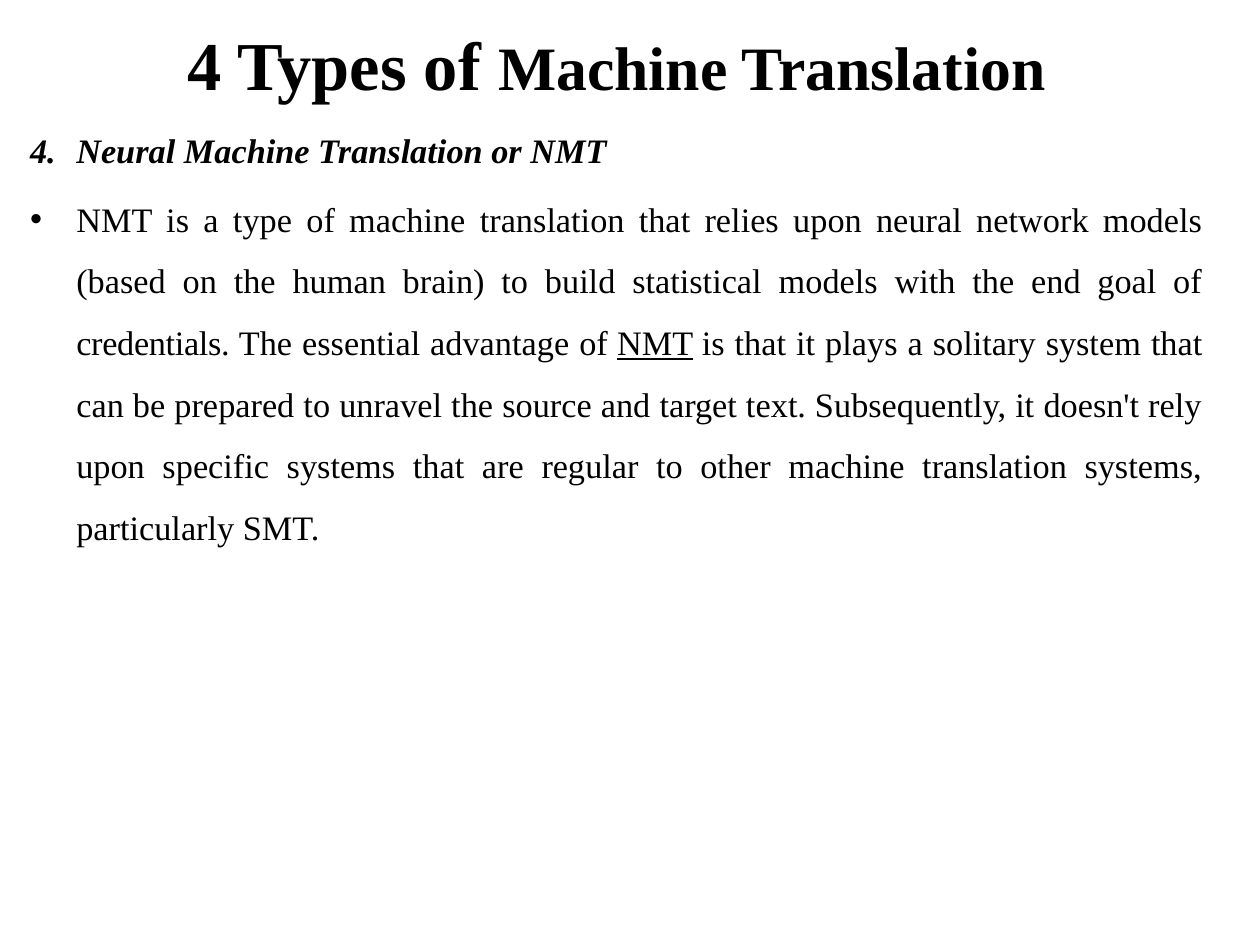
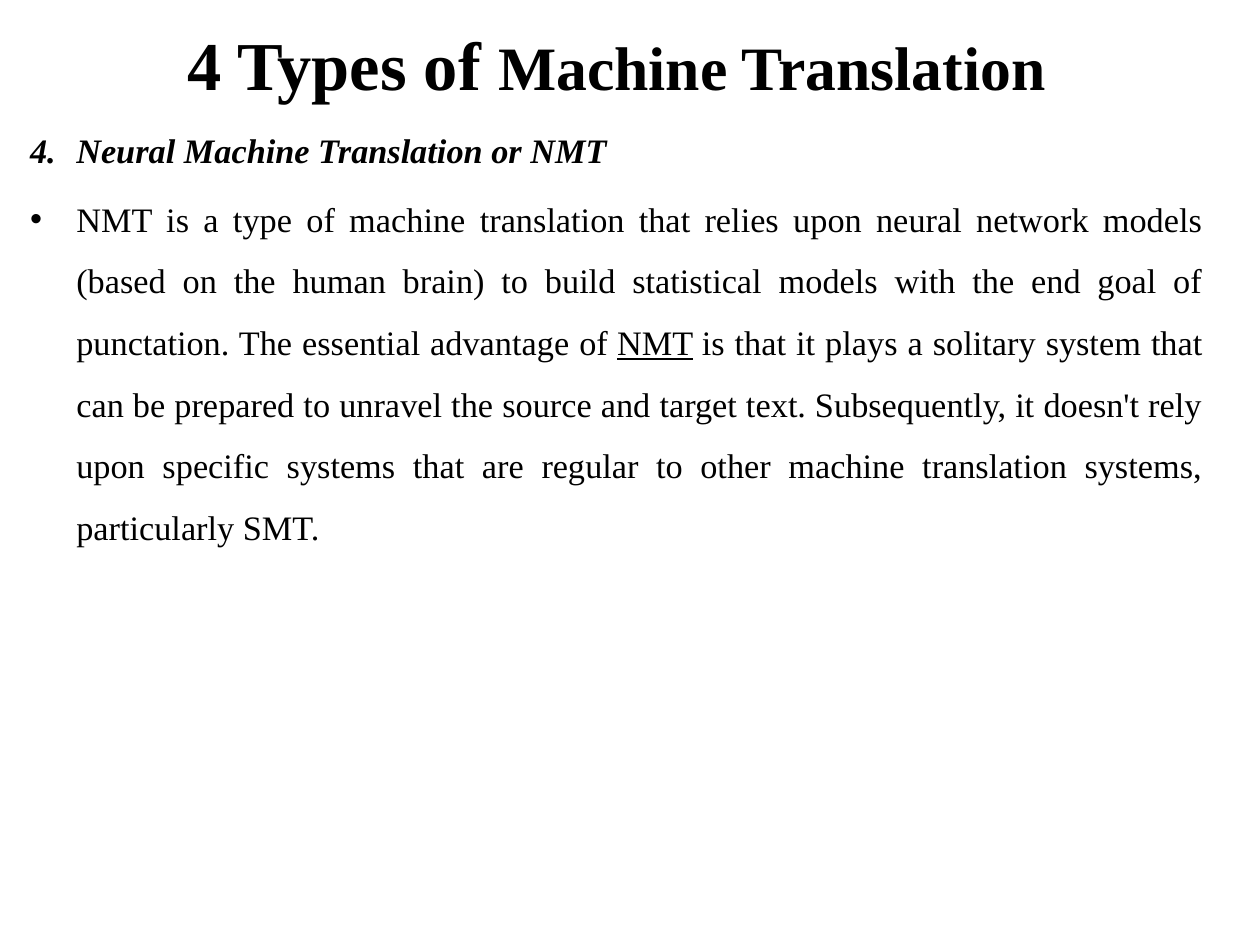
credentials: credentials -> punctation (153, 344)
